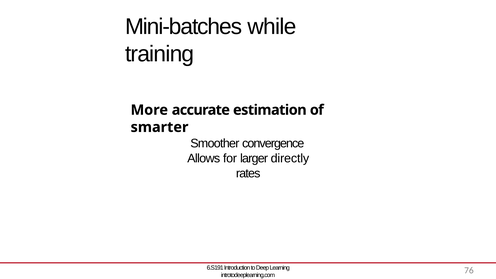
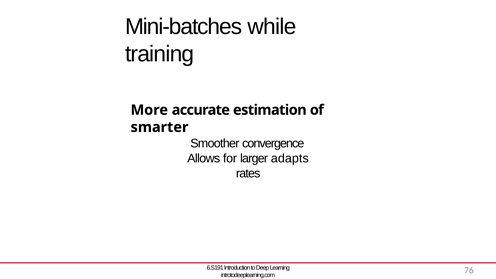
directly: directly -> adapts (290, 159)
